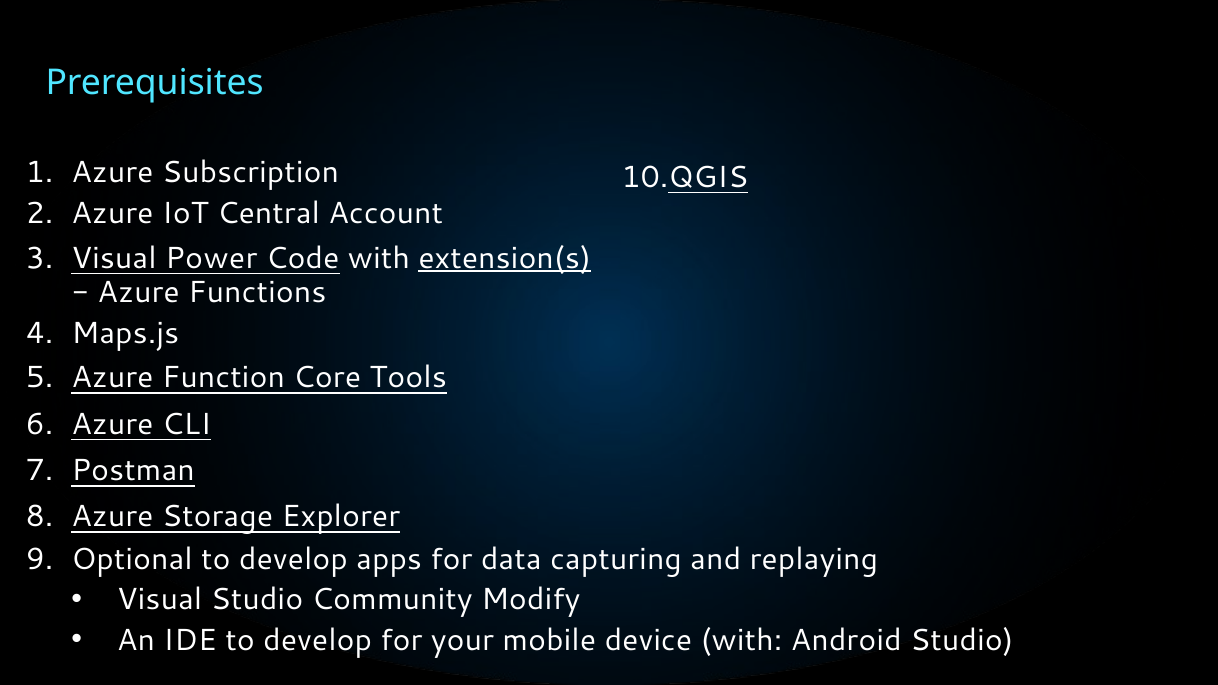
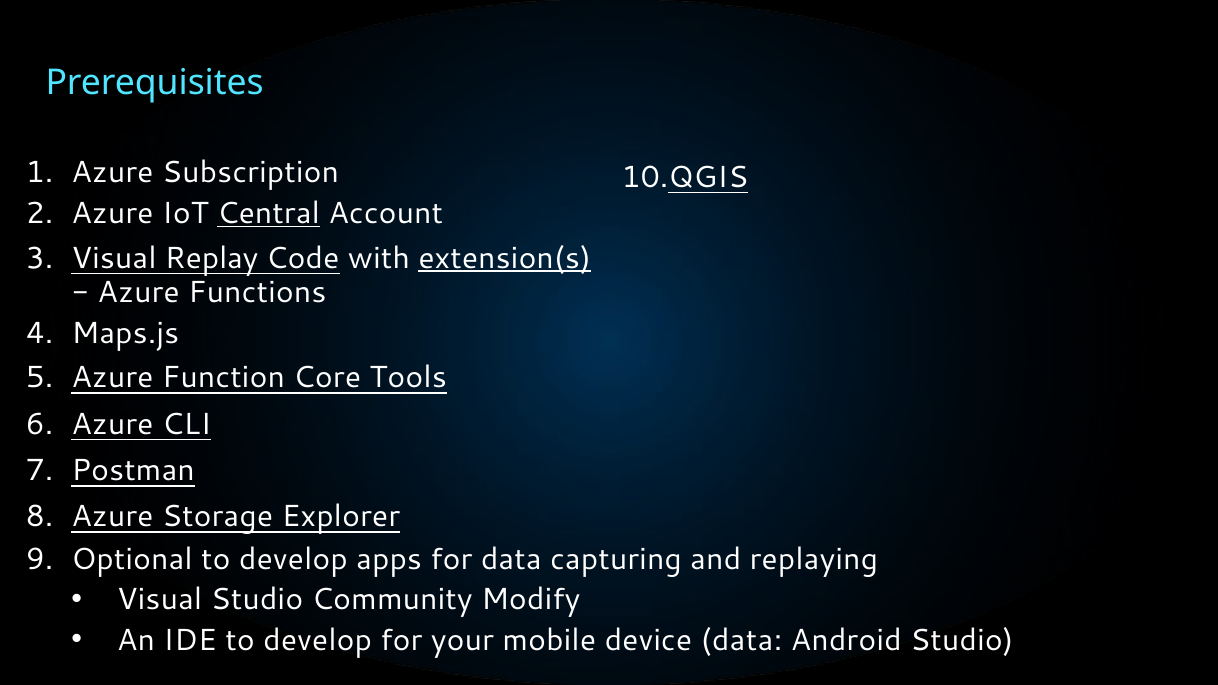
Central underline: none -> present (269, 213)
Power: Power -> Replay (212, 258)
device with: with -> data (741, 640)
